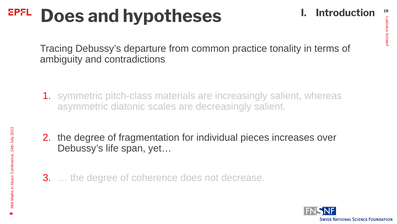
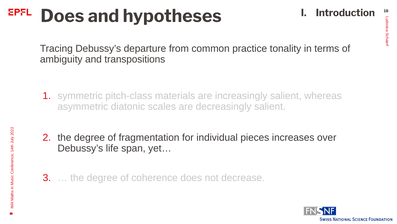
contradictions: contradictions -> transpositions (135, 59)
